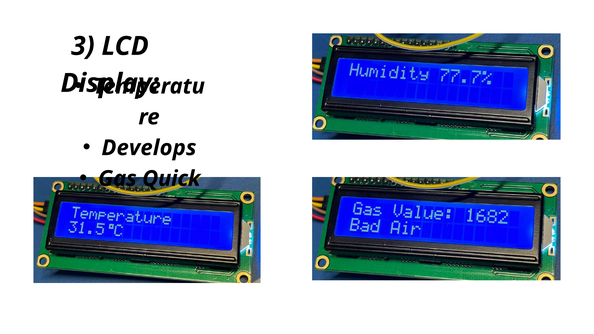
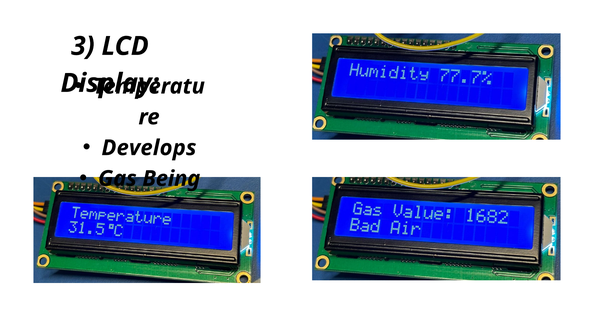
Quick: Quick -> Being (171, 179)
